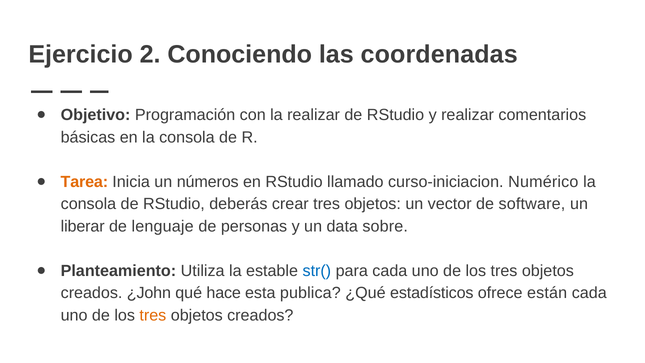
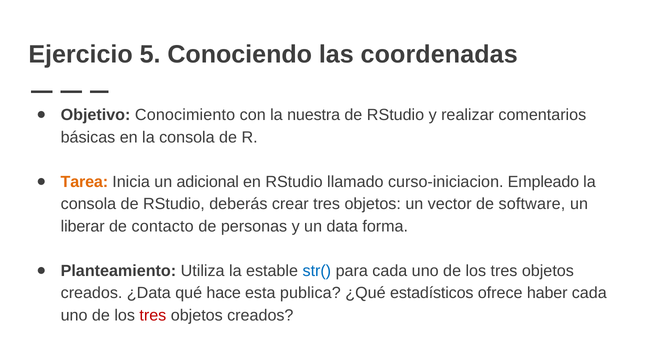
2: 2 -> 5 (150, 55)
Programación: Programación -> Conocimiento (185, 115)
la realizar: realizar -> nuestra (314, 115)
números: números -> adicional (208, 182)
Numérico: Numérico -> Empleado (543, 182)
lenguaje: lenguaje -> contacto (163, 226)
sobre: sobre -> forma (385, 226)
¿John: ¿John -> ¿Data (149, 293)
están: están -> haber (547, 293)
tres colour: orange -> red (153, 315)
